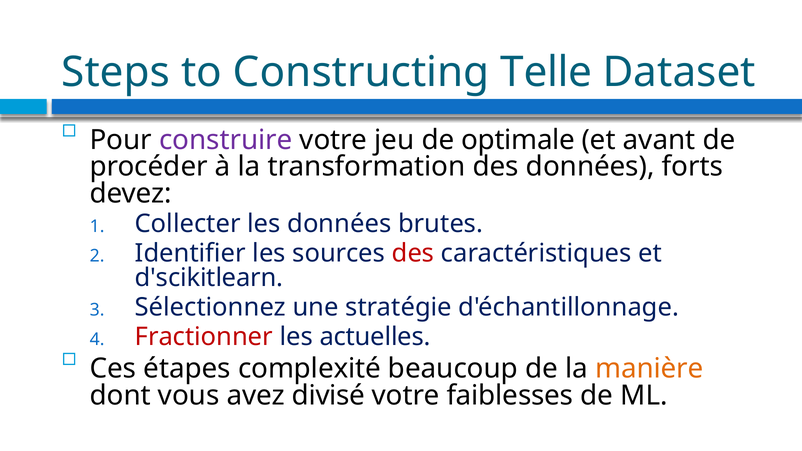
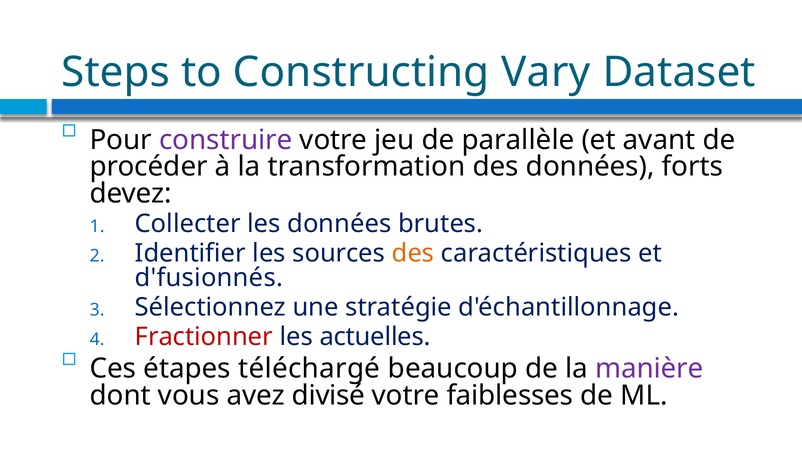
Telle: Telle -> Vary (546, 72)
optimale: optimale -> parallèle (518, 140)
des colour: red -> orange (413, 253)
d'scikitlearn: d'scikitlearn -> d'fusionnés (209, 278)
complexité: complexité -> téléchargé (309, 369)
manière colour: orange -> purple (649, 369)
